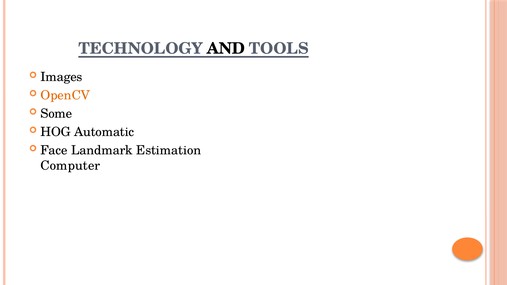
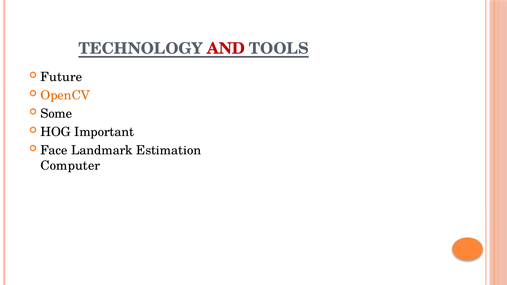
AND colour: black -> red (226, 49)
Images: Images -> Future (61, 77)
Automatic: Automatic -> Important (104, 132)
